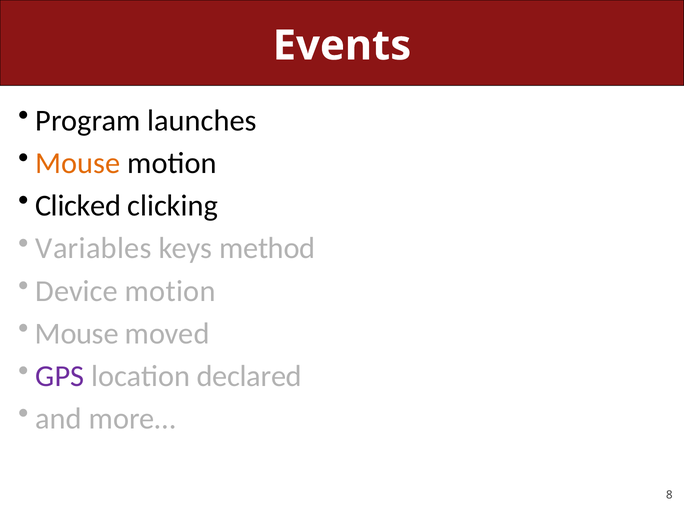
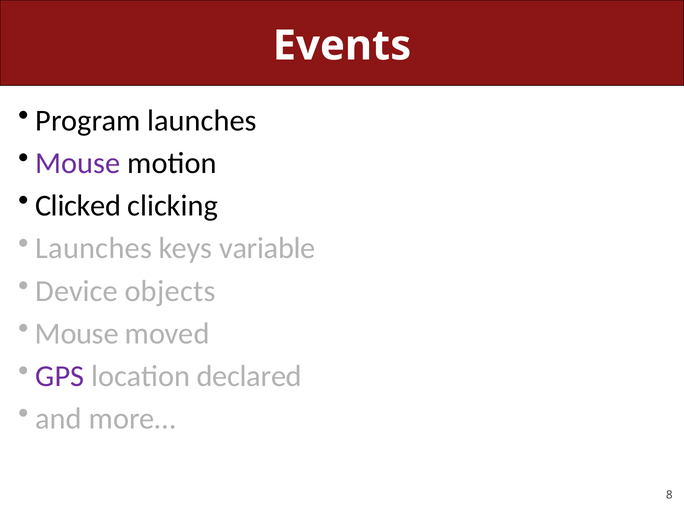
Mouse colour: orange -> purple (78, 163)
Variables: Variables -> Launches (94, 248)
method: method -> variable (267, 248)
Device motion: motion -> objects (170, 291)
